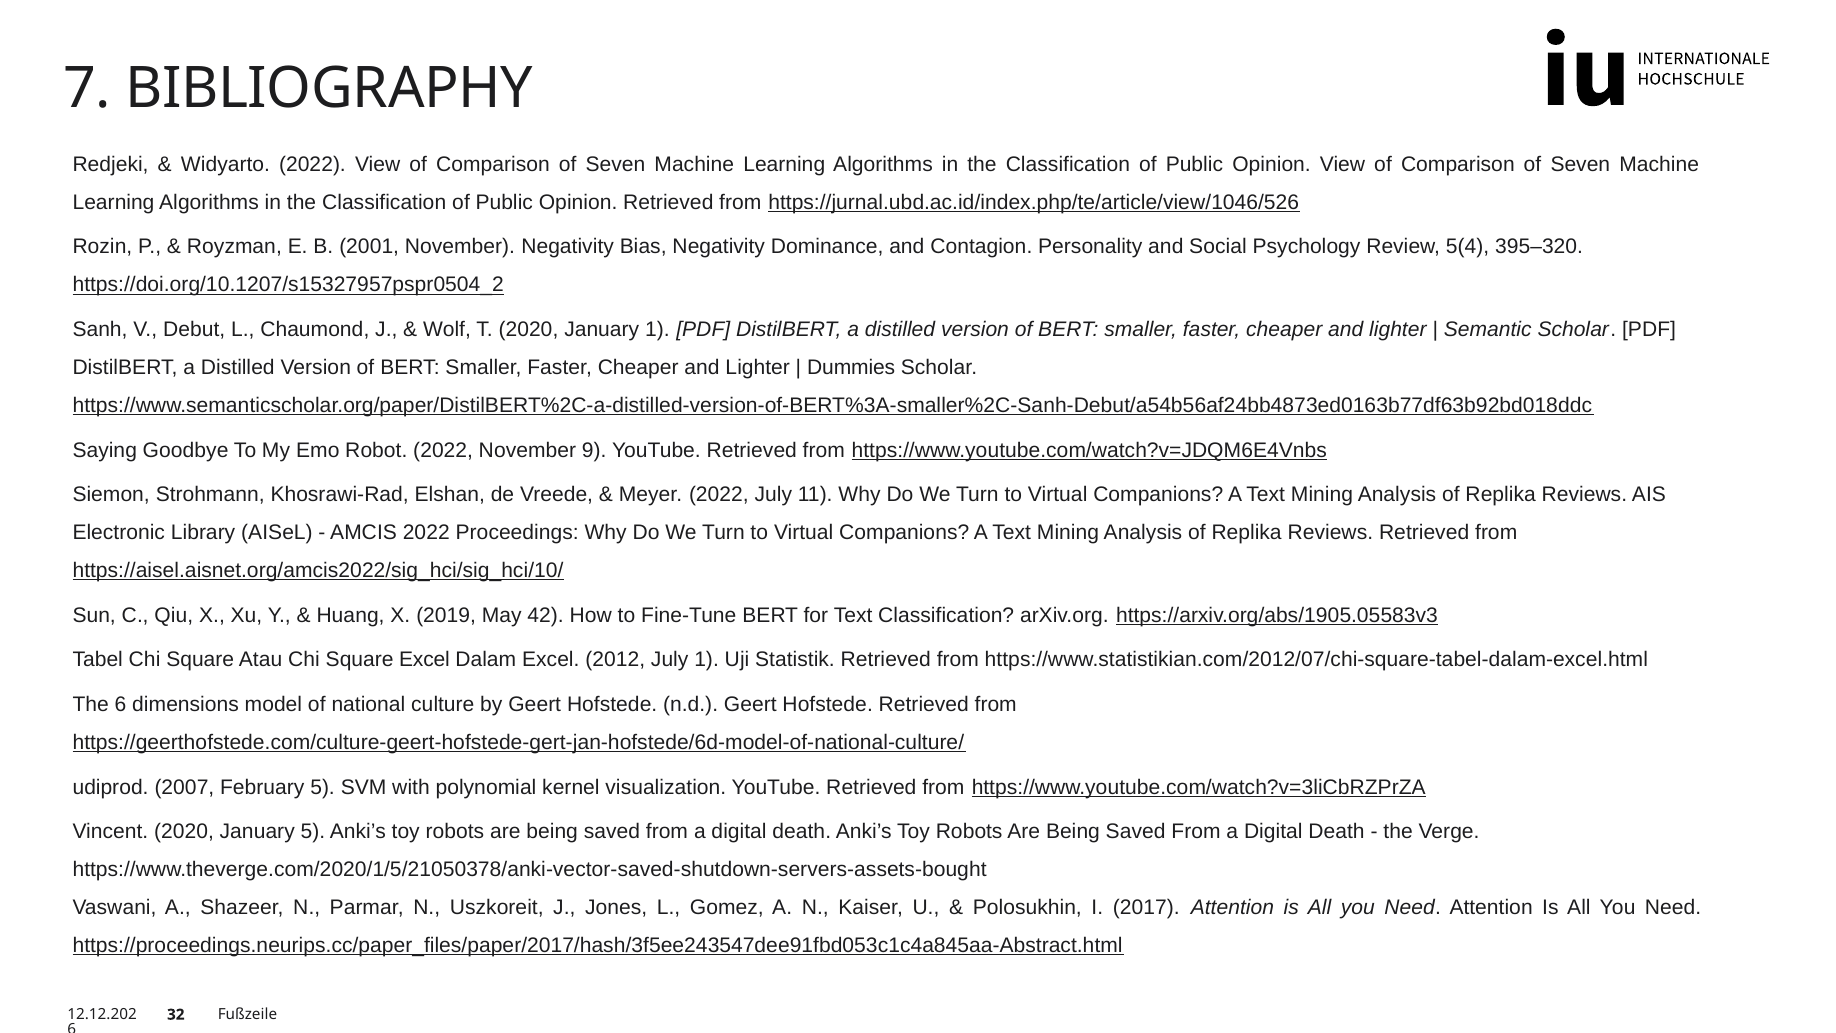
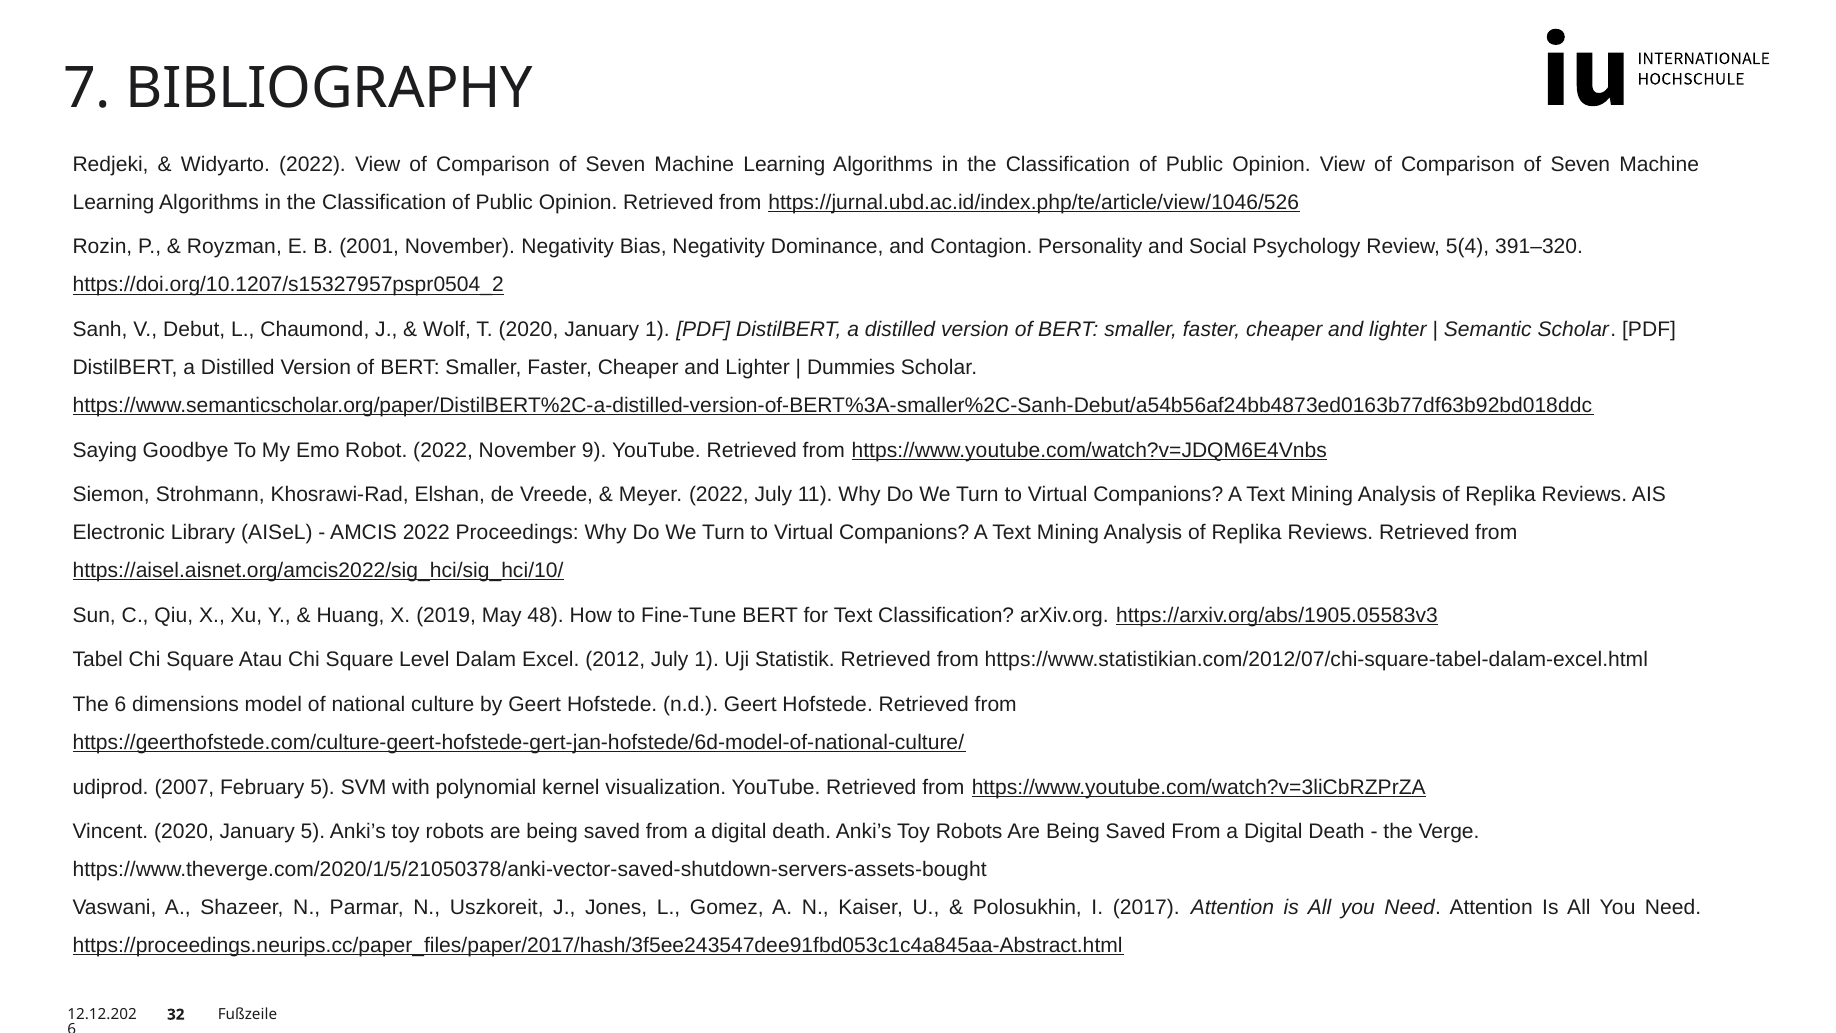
395–320: 395–320 -> 391–320 (1539, 247)
42: 42 -> 48 (546, 615)
Square Excel: Excel -> Level (424, 660)
